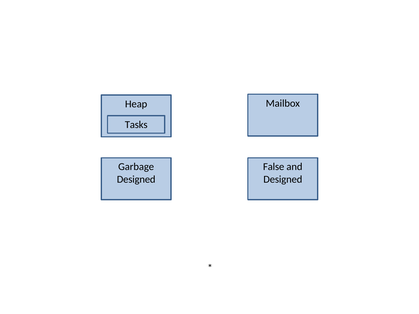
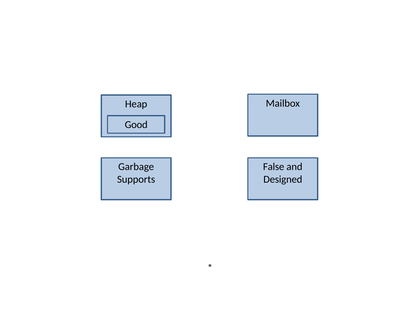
Tasks: Tasks -> Good (136, 125)
Designed: Designed -> Supports (136, 180)
